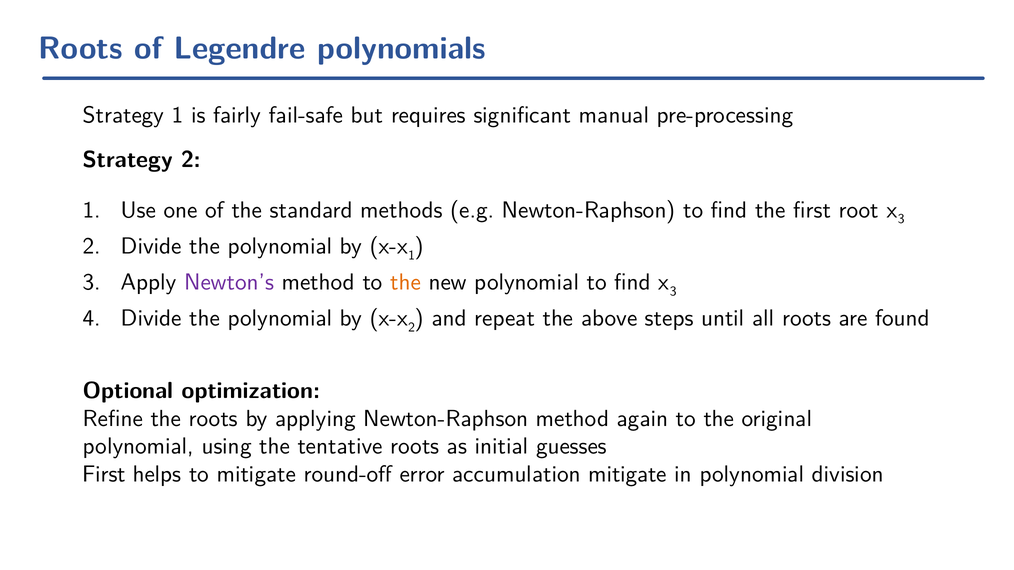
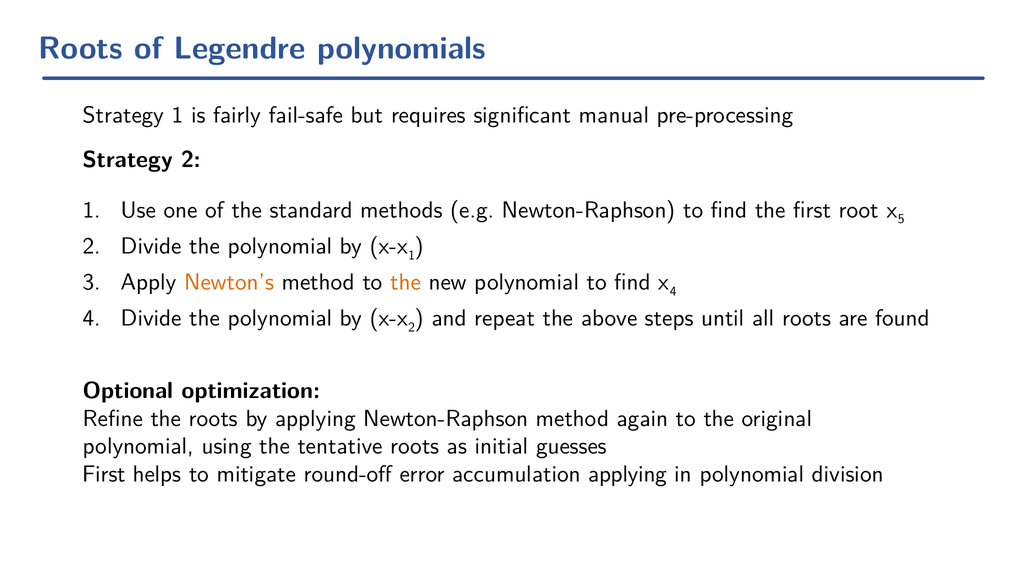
3: 3 -> 5 (901, 219)
Newton’s colour: purple -> orange (229, 282)
3: 3 -> 4 (673, 291)
accumulation mitigate: mitigate -> applying (628, 474)
